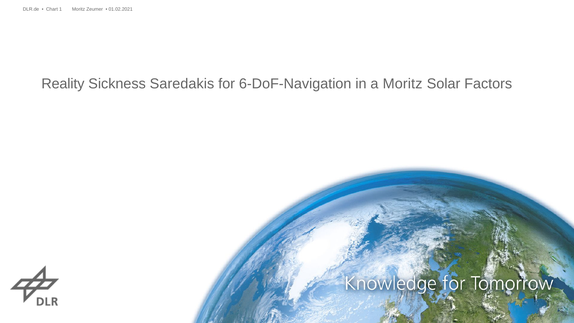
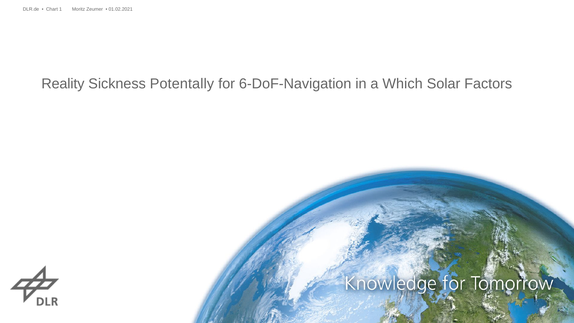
Saredakis: Saredakis -> Potentally (182, 84)
a Moritz: Moritz -> Which (403, 84)
